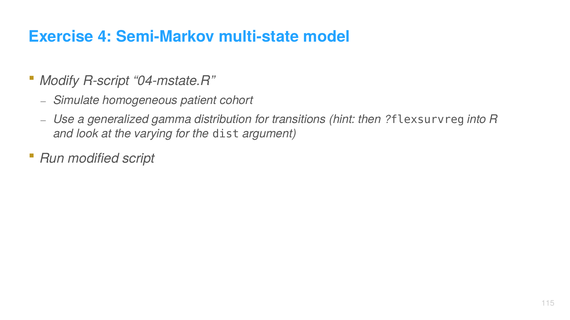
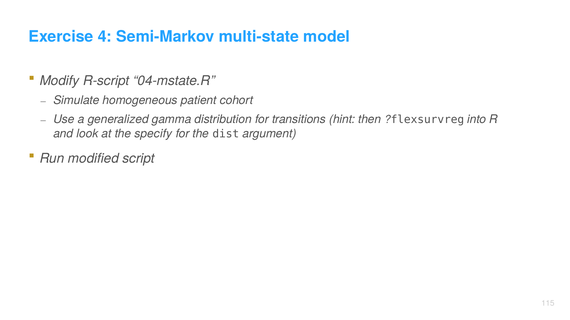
varying: varying -> specify (153, 134)
